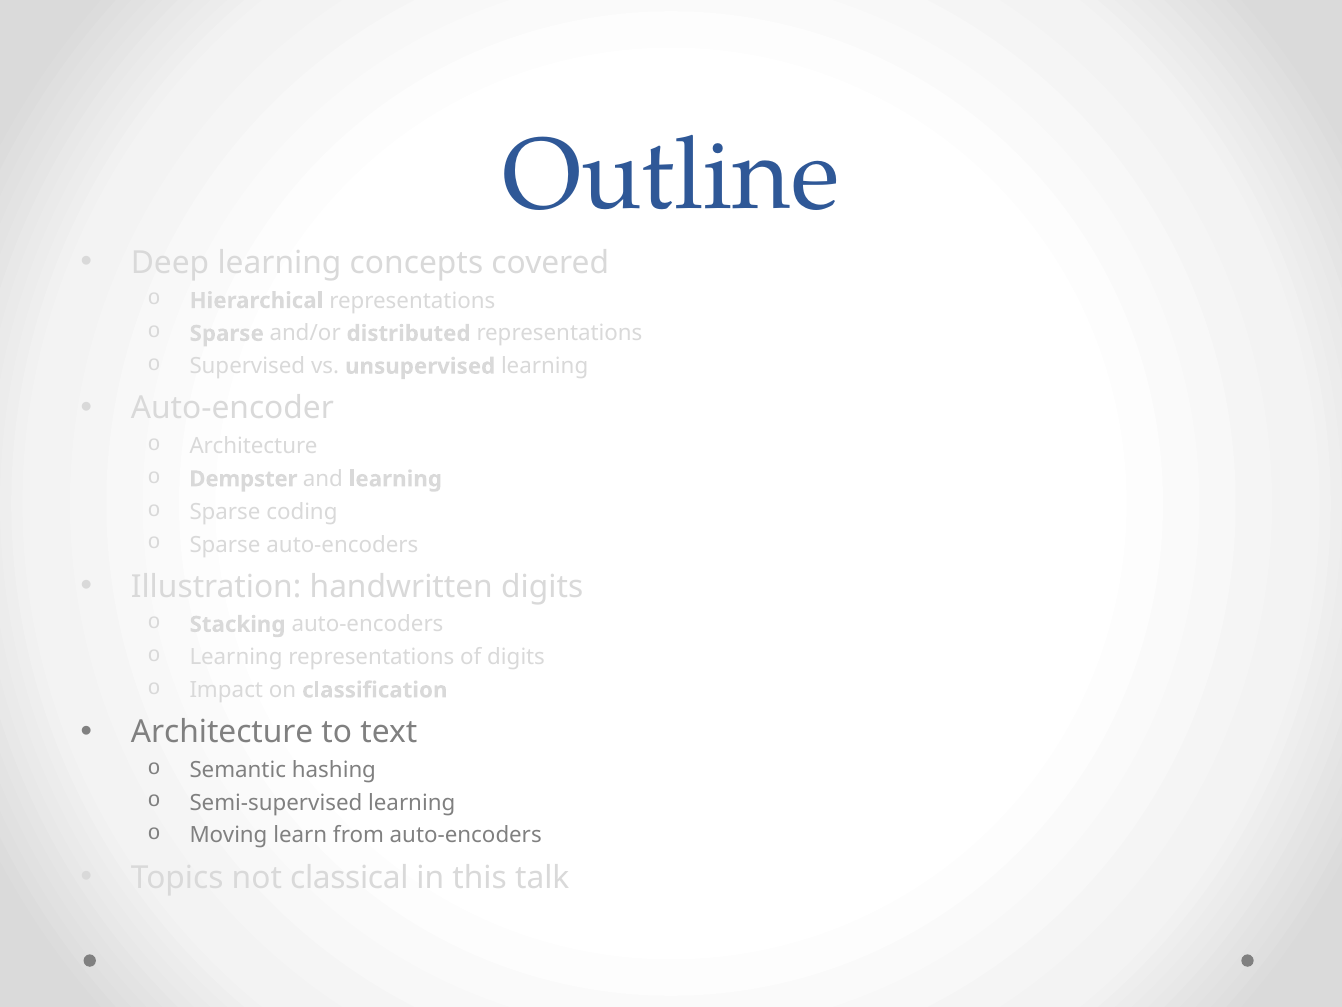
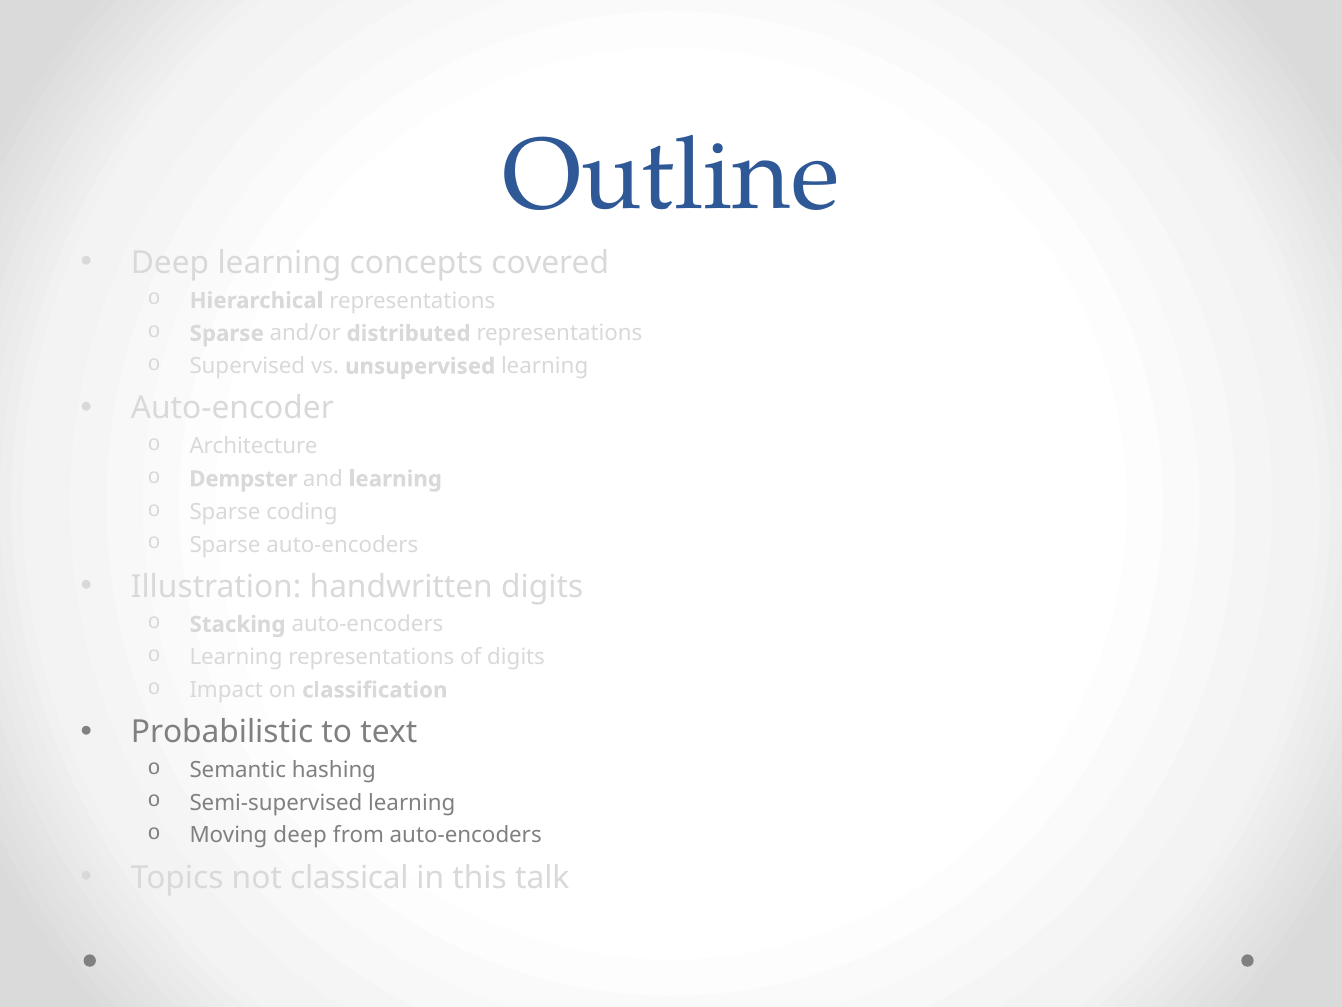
Architecture: Architecture -> Probabilistic (222, 732)
Moving learn: learn -> deep (300, 835)
